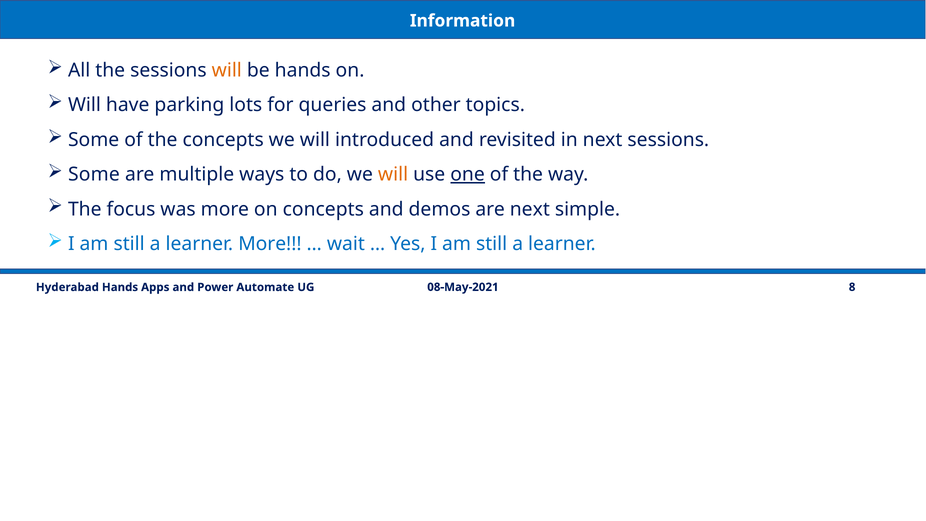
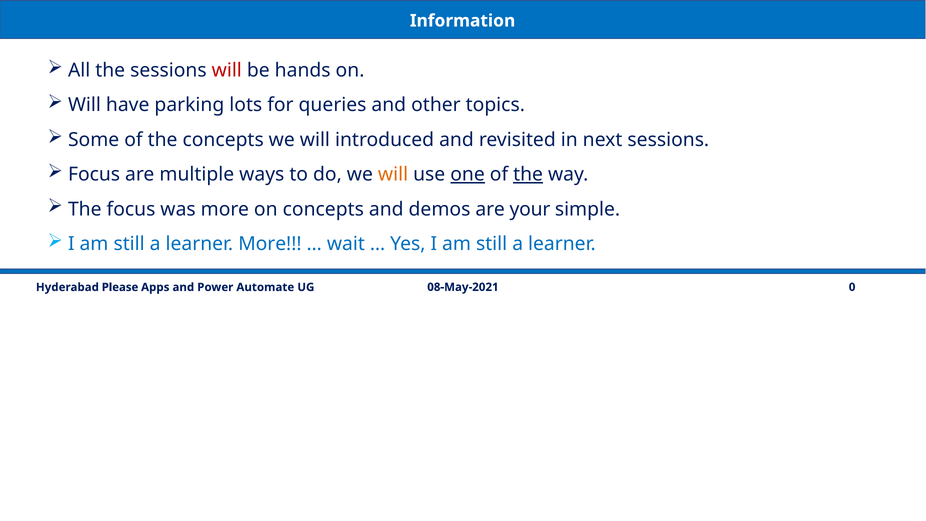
will colour: orange -> red (227, 70)
Some: Some -> Focus (94, 174)
the underline: none -> present (528, 174)
are next: next -> your (530, 209)
8: 8 -> 0 (852, 287)
Hyderabad Hands: Hands -> Please (120, 287)
